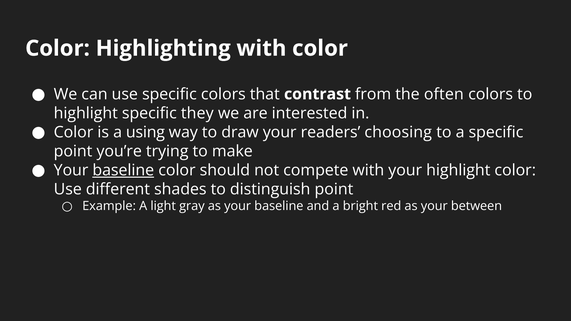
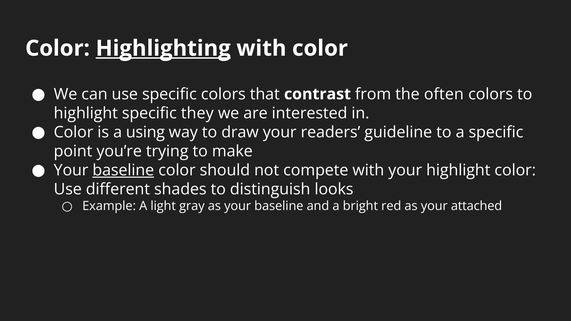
Highlighting underline: none -> present (163, 48)
choosing: choosing -> guideline (398, 132)
distinguish point: point -> looks (334, 189)
between: between -> attached (477, 206)
